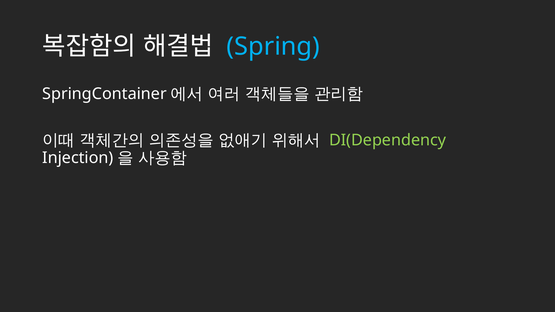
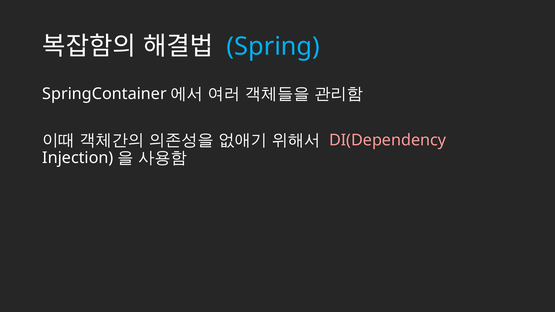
DI(Dependency colour: light green -> pink (388, 140)
